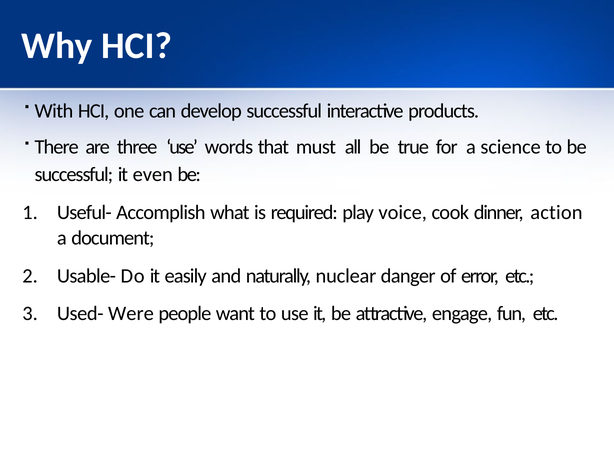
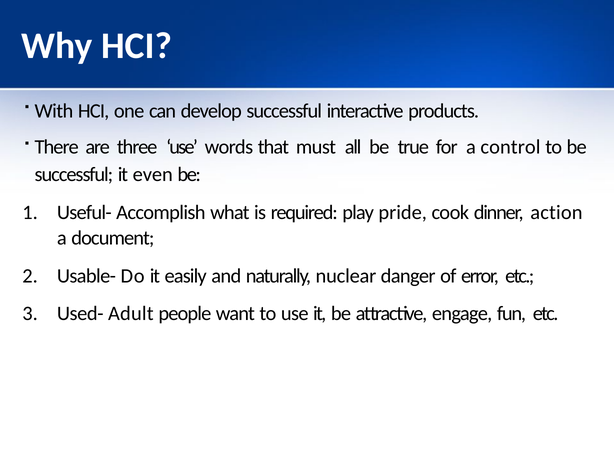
science: science -> control (510, 147)
voice: voice -> pride (403, 213)
Were: Were -> Adult (131, 314)
